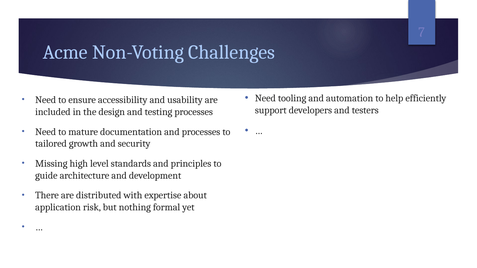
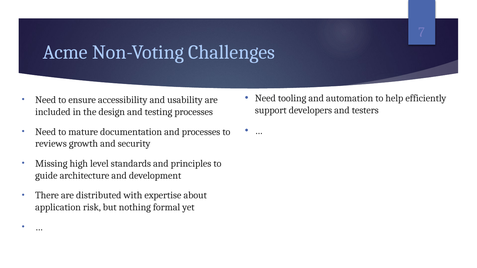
tailored: tailored -> reviews (51, 144)
